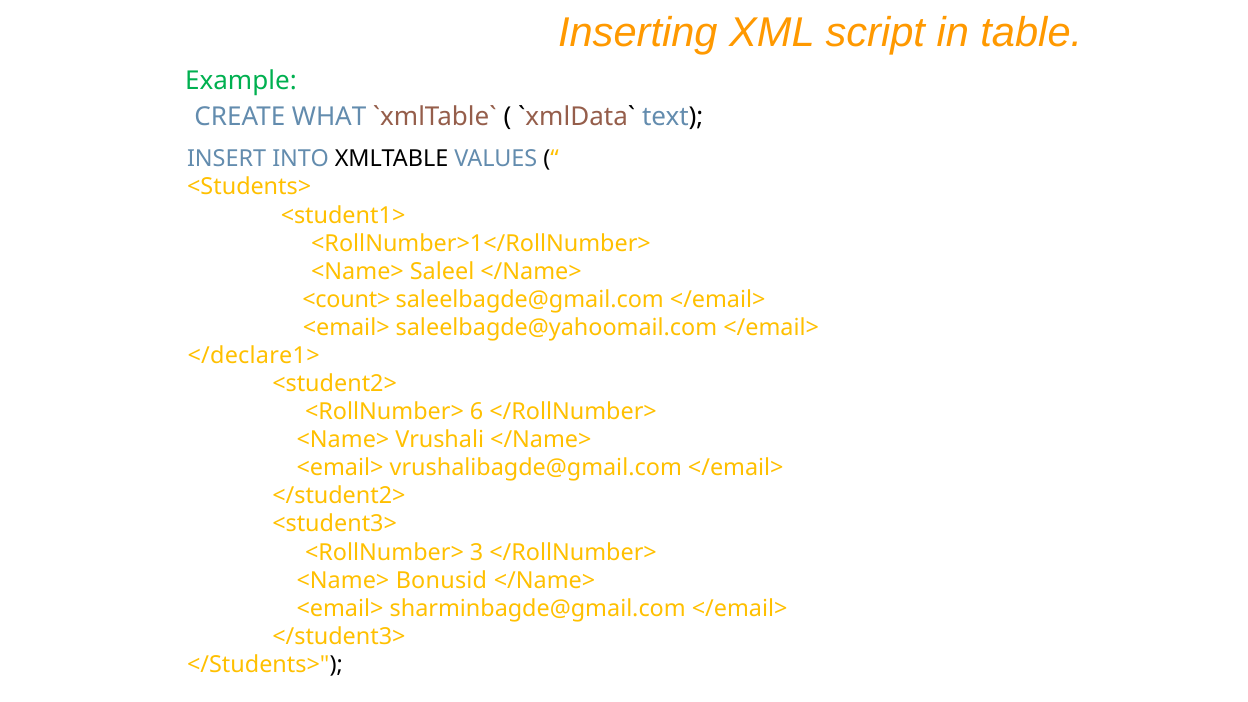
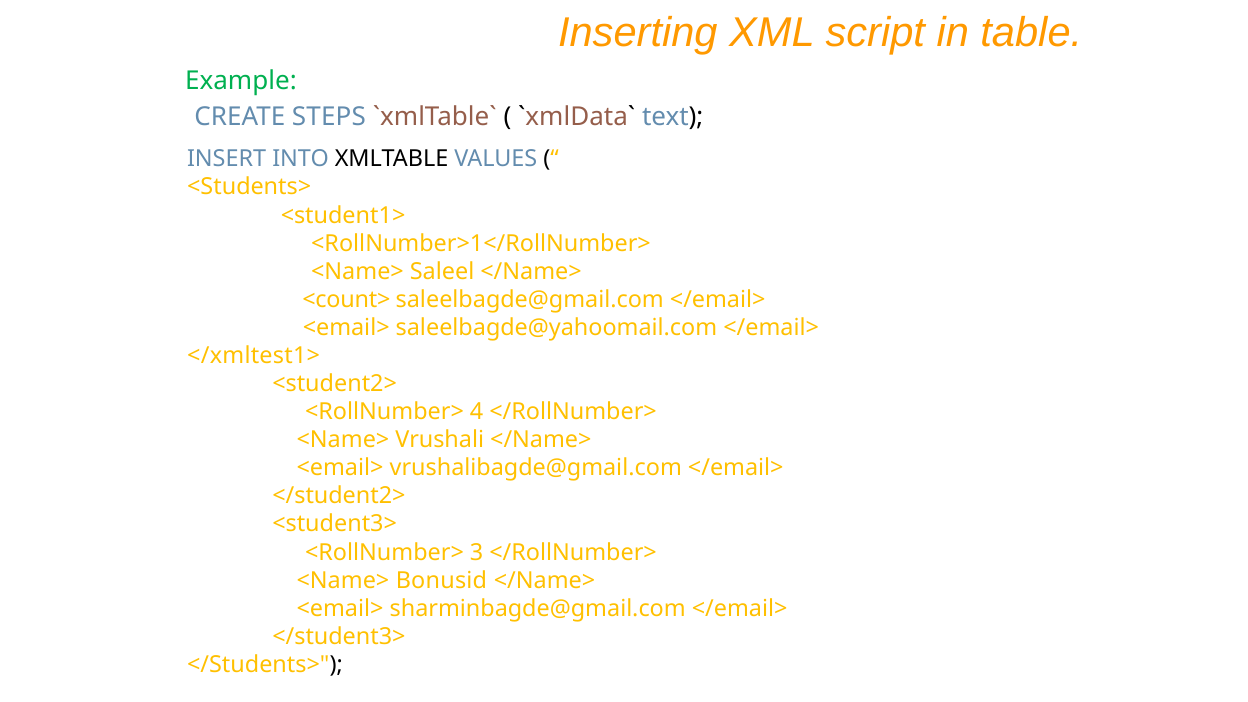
WHAT: WHAT -> STEPS (329, 117)
</declare1>: </declare1> -> </xmltest1> (254, 356)
6: 6 -> 4 (477, 412)
